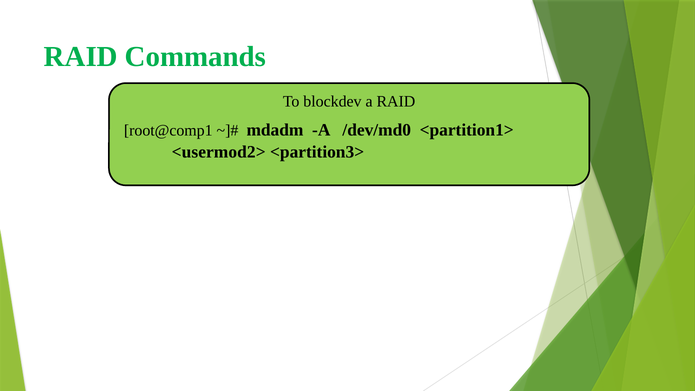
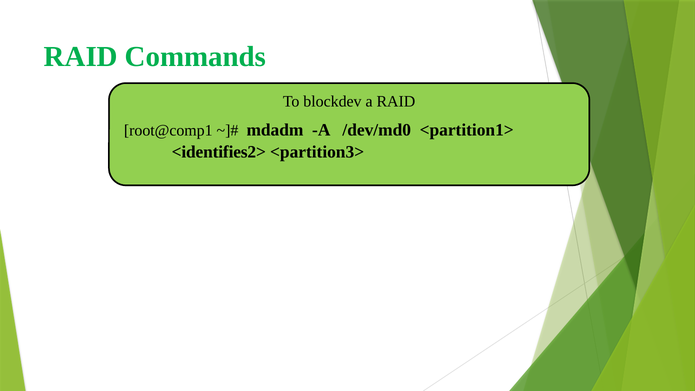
<usermod2>: <usermod2> -> <identifies2> (219, 152)
